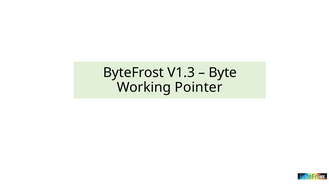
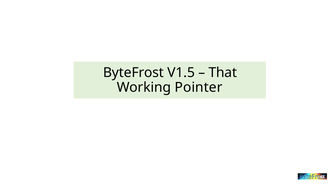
V1.3: V1.3 -> V1.5 (181, 73)
Byte: Byte -> That (223, 73)
